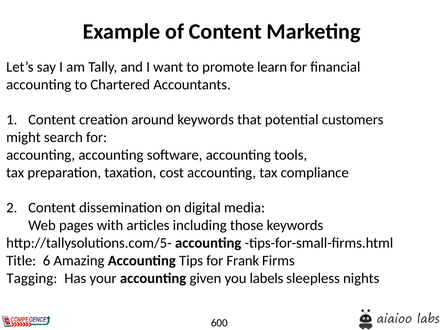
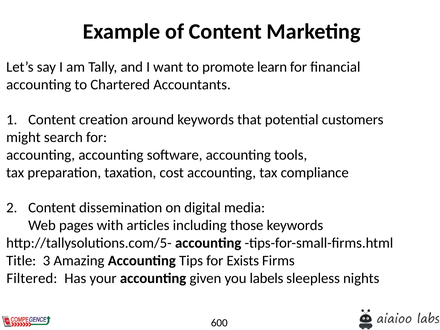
6: 6 -> 3 (46, 261)
Frank: Frank -> Exists (243, 261)
Tagging: Tagging -> Filtered (32, 278)
